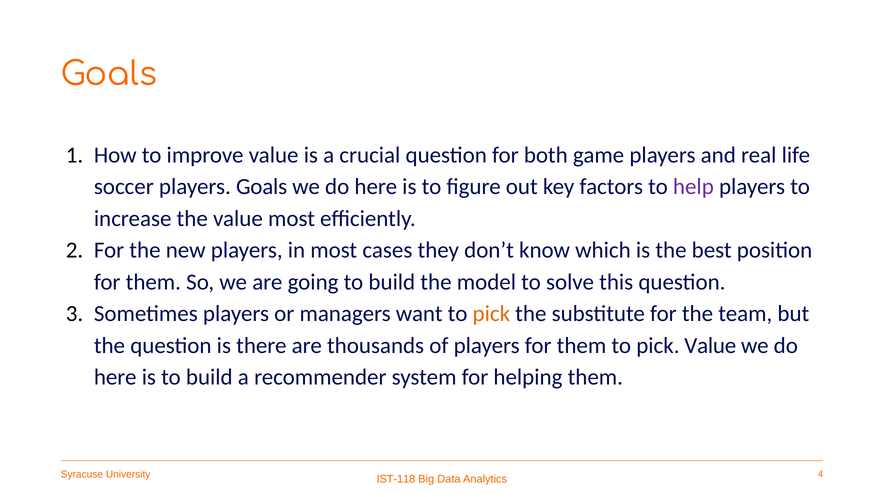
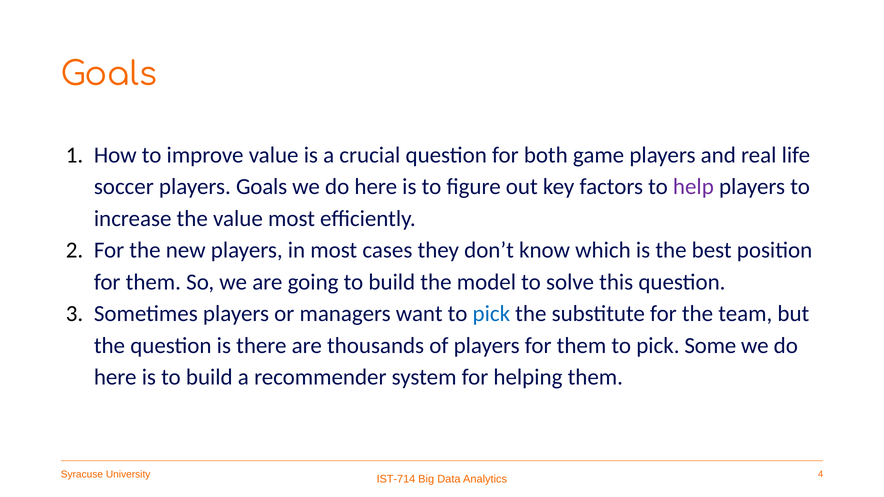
pick colour: orange -> blue (491, 314)
pick Value: Value -> Some (710, 346)
IST-118: IST-118 -> IST-714 (396, 479)
